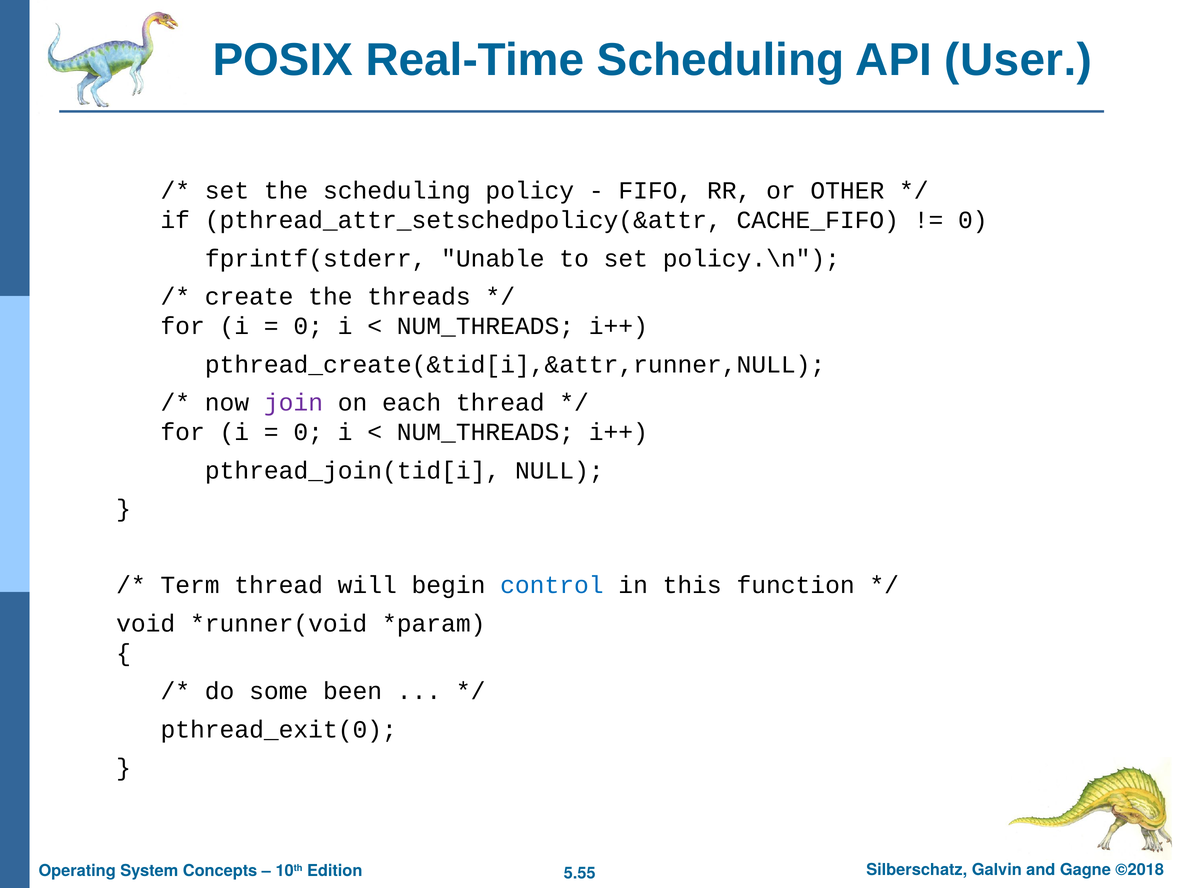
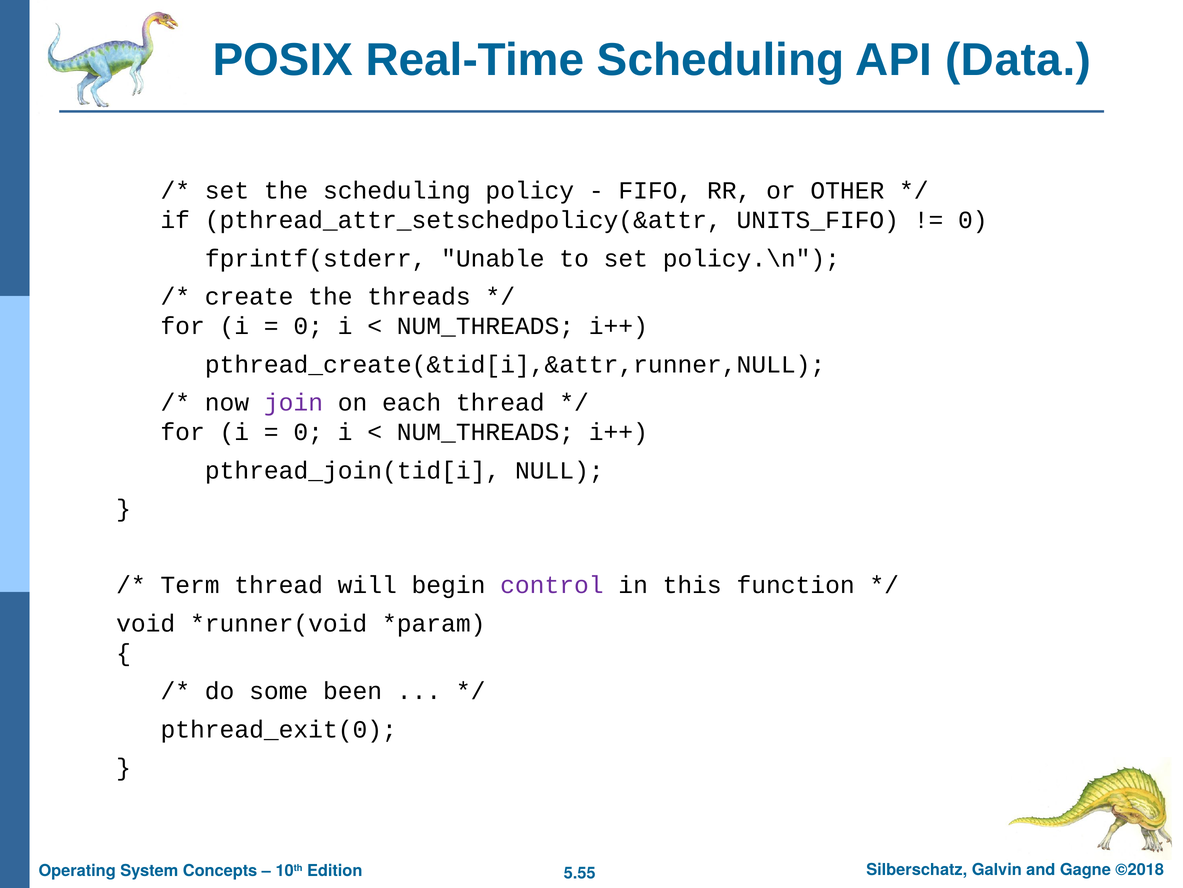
User: User -> Data (1018, 60)
CACHE_FIFO: CACHE_FIFO -> UNITS_FIFO (818, 220)
control colour: blue -> purple (552, 585)
